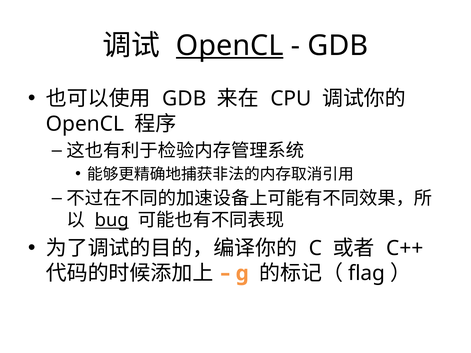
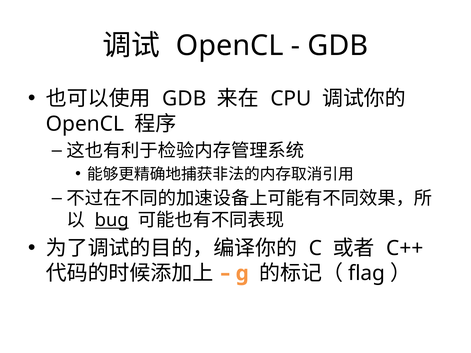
OpenCL underline: present -> none (230, 46)
